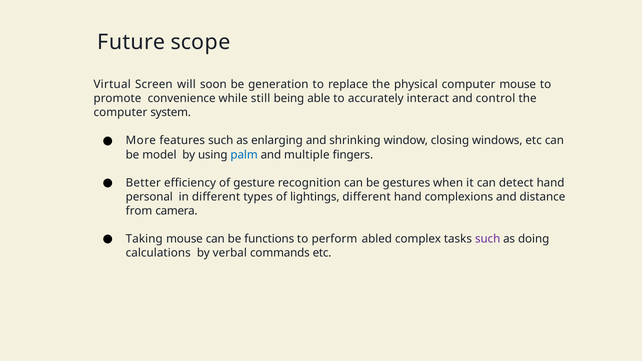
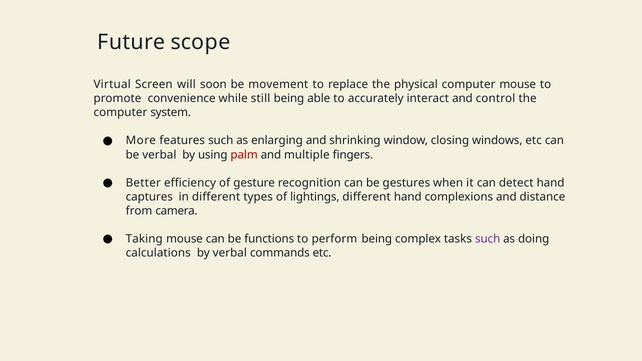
generation: generation -> movement (278, 85)
be model: model -> verbal (159, 155)
palm colour: blue -> red (244, 155)
personal: personal -> captures (149, 197)
perform abled: abled -> being (377, 239)
